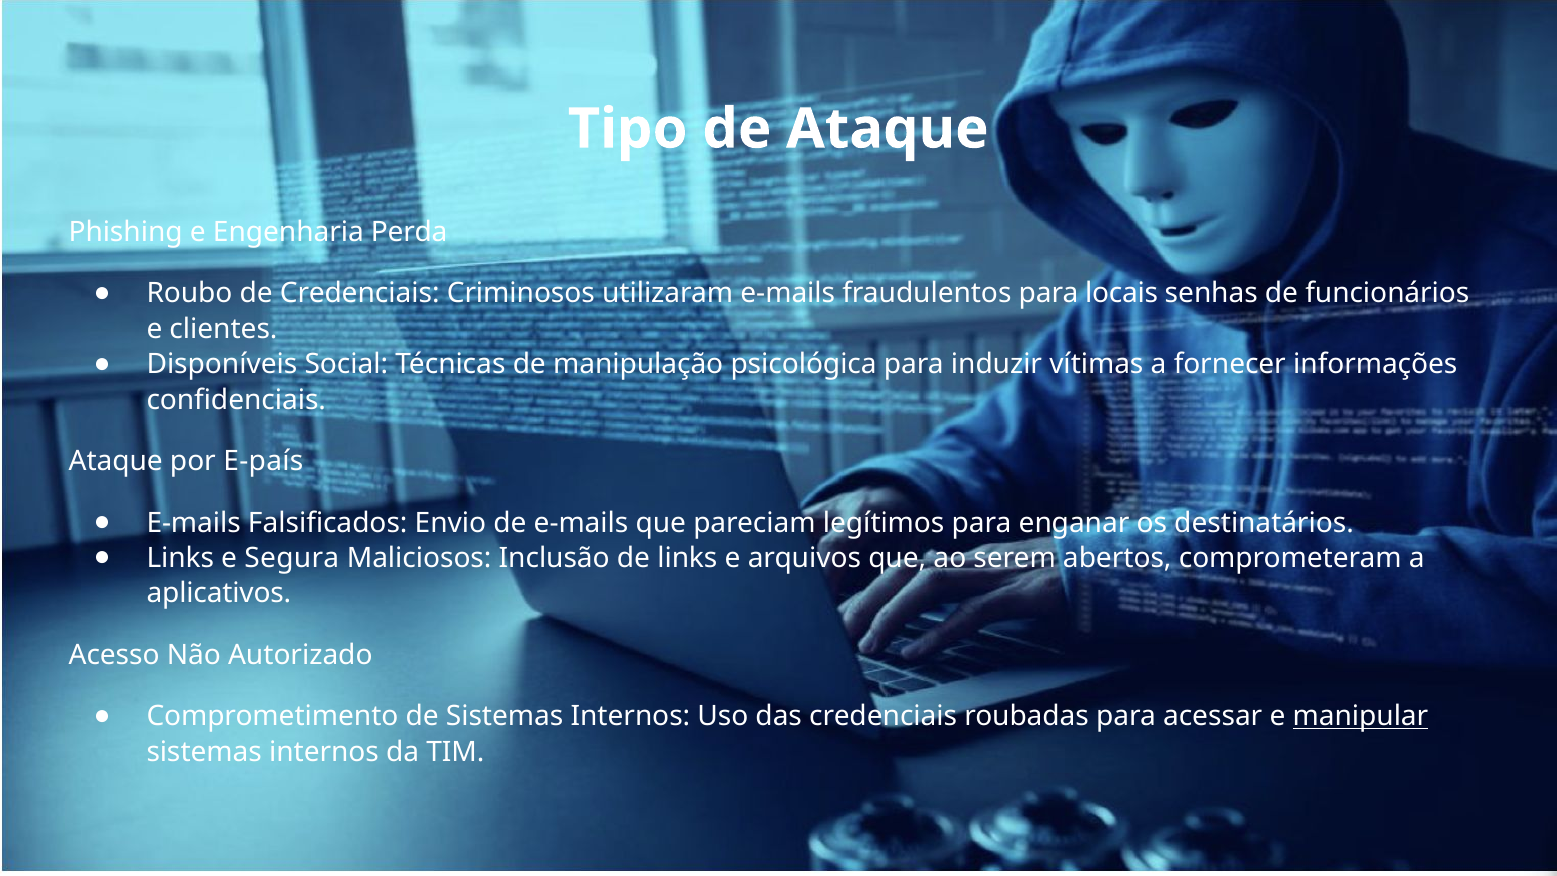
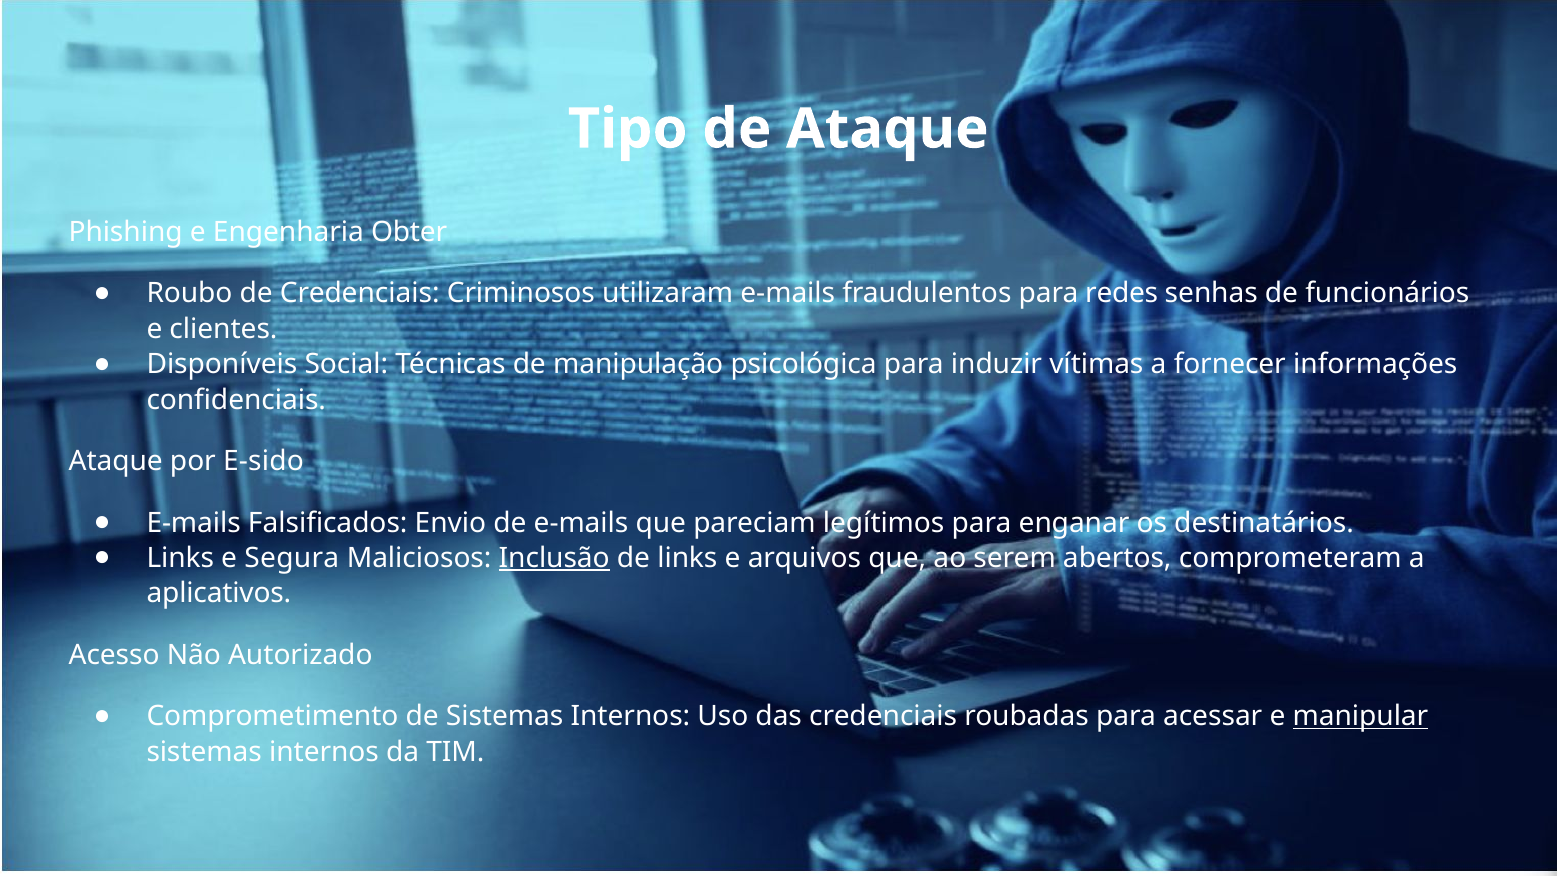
Perda: Perda -> Obter (409, 232)
locais: locais -> redes (1122, 294)
E-país: E-país -> E-sido (263, 461)
Inclusão underline: none -> present (554, 558)
